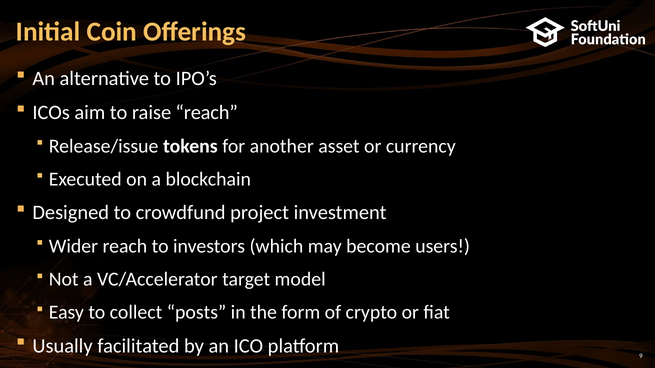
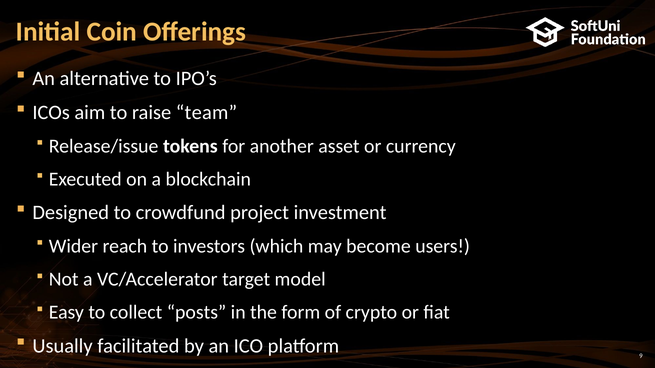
raise reach: reach -> team (206, 113)
